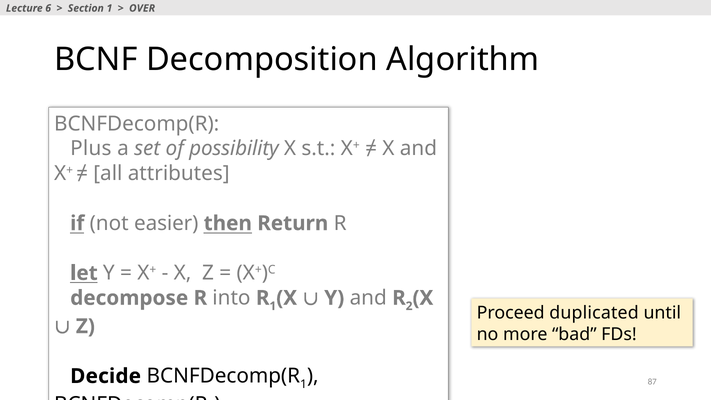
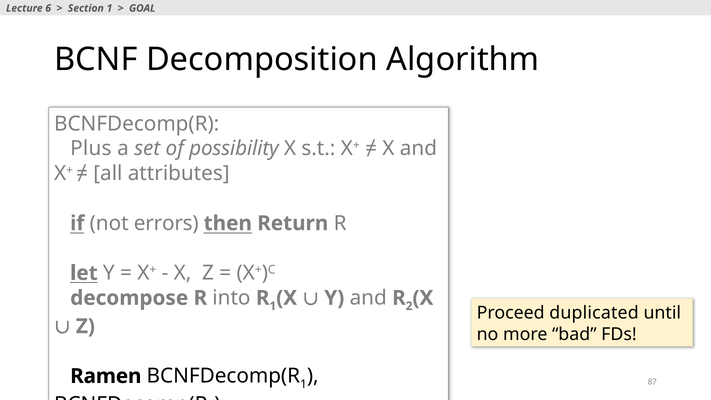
OVER: OVER -> GOAL (142, 8)
easier: easier -> errors (166, 223)
Decide: Decide -> Ramen (106, 376)
